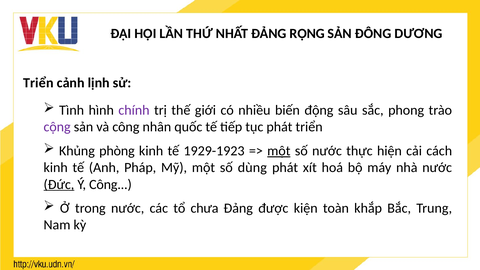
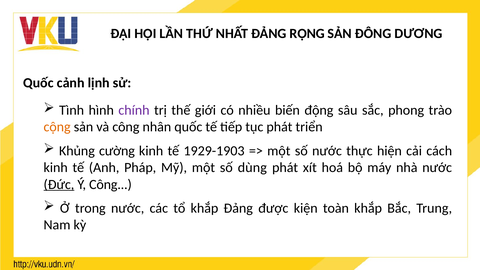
Triển: Triển -> Quốc (38, 83)
cộng colour: purple -> orange (57, 127)
phòng: phòng -> cường (117, 151)
1929-1923: 1929-1923 -> 1929-1903 (214, 151)
một underline: present -> none (279, 151)
tổ chưa: chưa -> khắp (204, 208)
